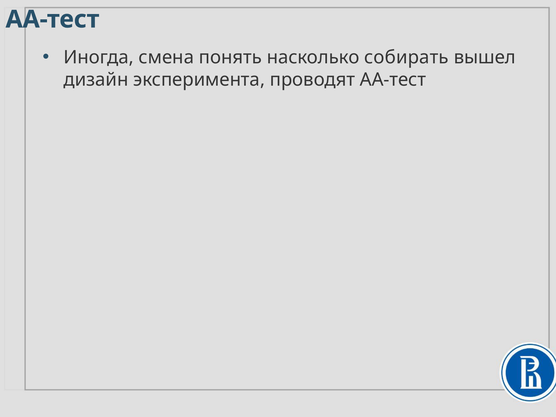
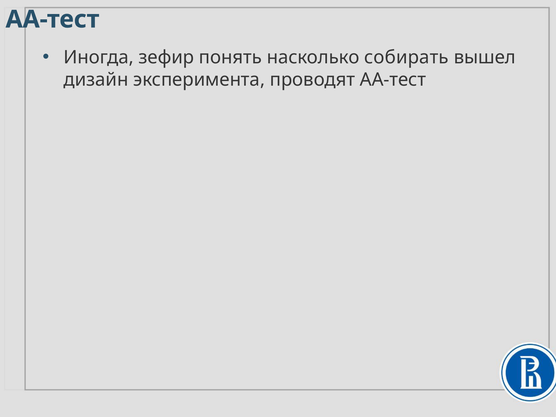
смена: смена -> зефир (166, 57)
